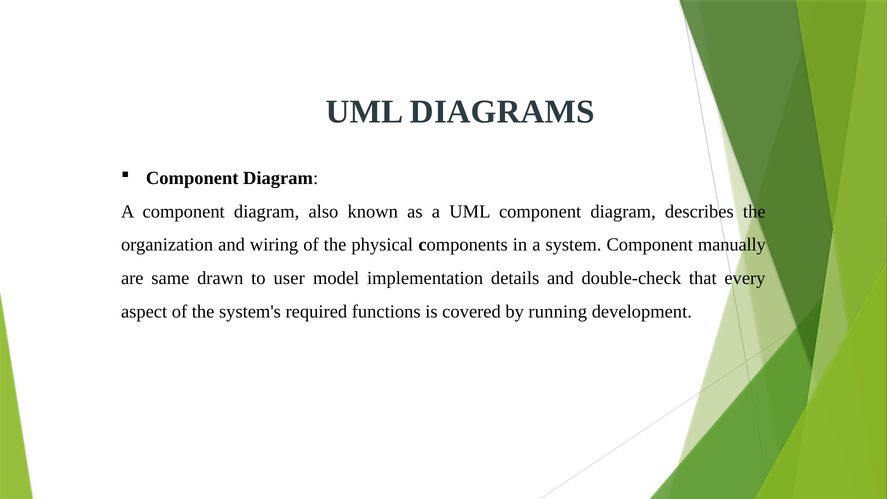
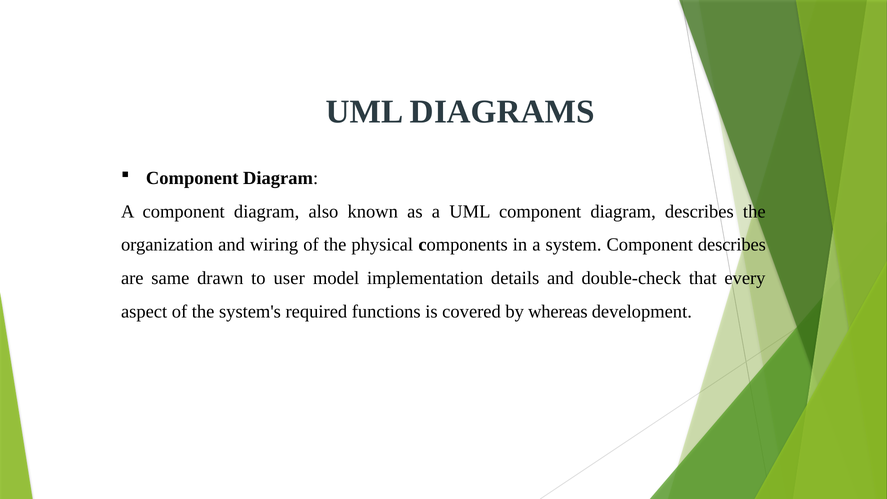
Component manually: manually -> describes (732, 245)
running: running -> whereas (558, 311)
